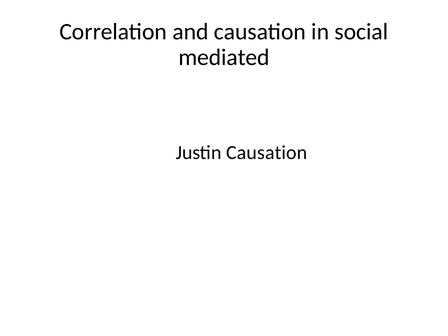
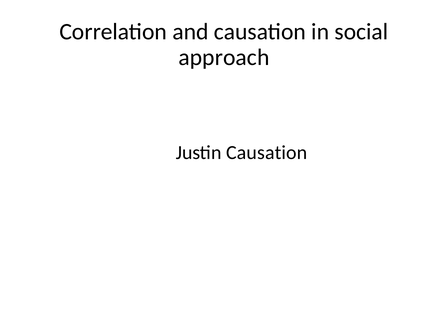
mediated: mediated -> approach (224, 57)
